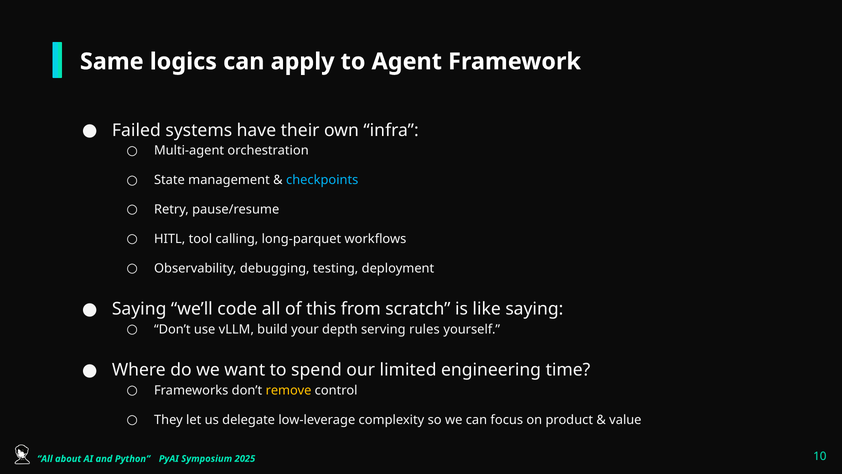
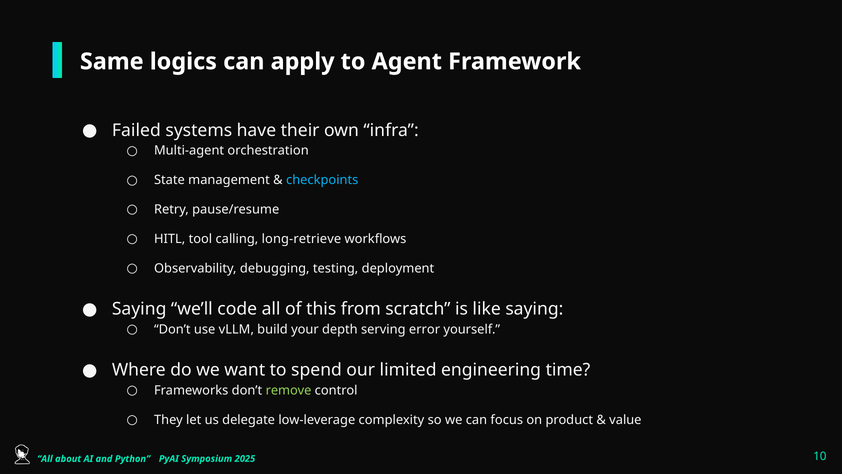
long-parquet: long-parquet -> long-retrieve (301, 239)
rules: rules -> error (425, 329)
remove colour: yellow -> light green (289, 390)
